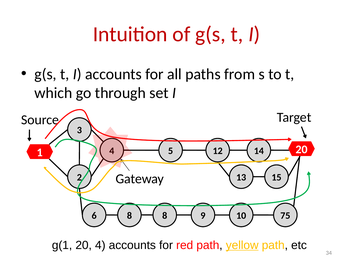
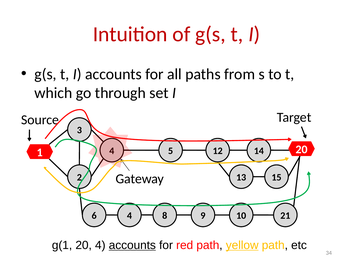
6 8: 8 -> 4 (129, 215)
75: 75 -> 21 (285, 215)
accounts underline: none -> present (132, 245)
